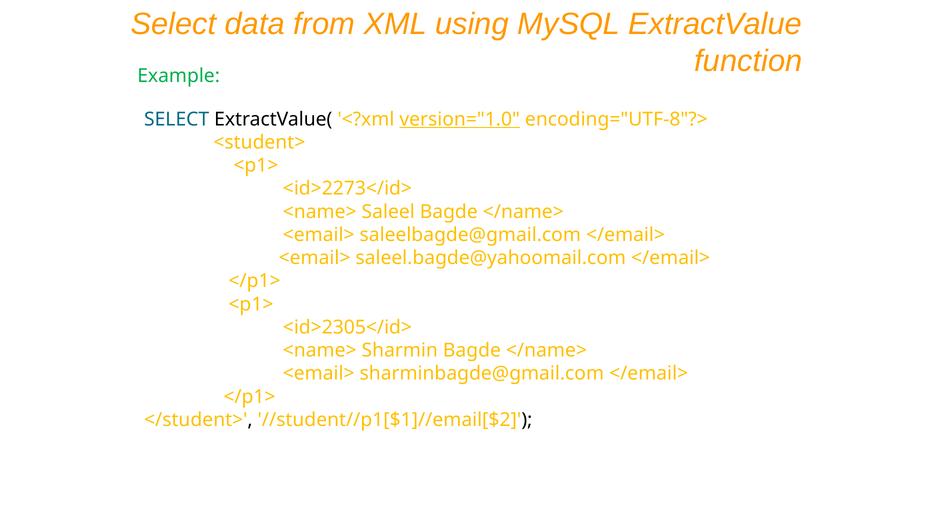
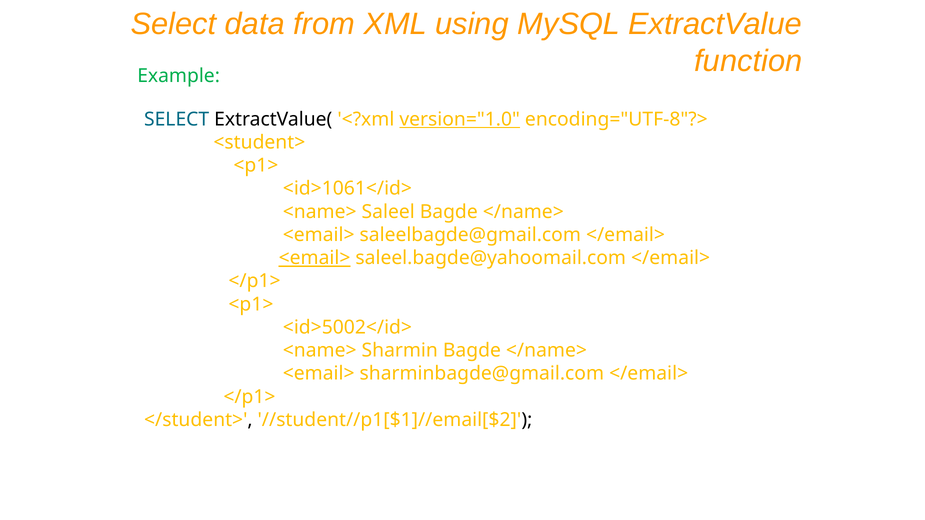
<id>2273</id>: <id>2273</id> -> <id>1061</id> (347, 189)
<email> underline: none -> present (315, 258)
<id>2305</id>: <id>2305</id> -> <id>5002</id> (347, 327)
